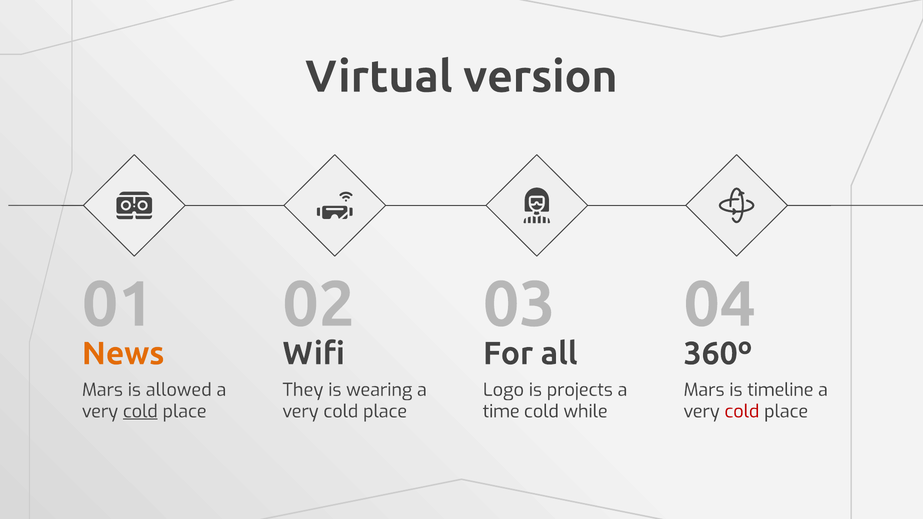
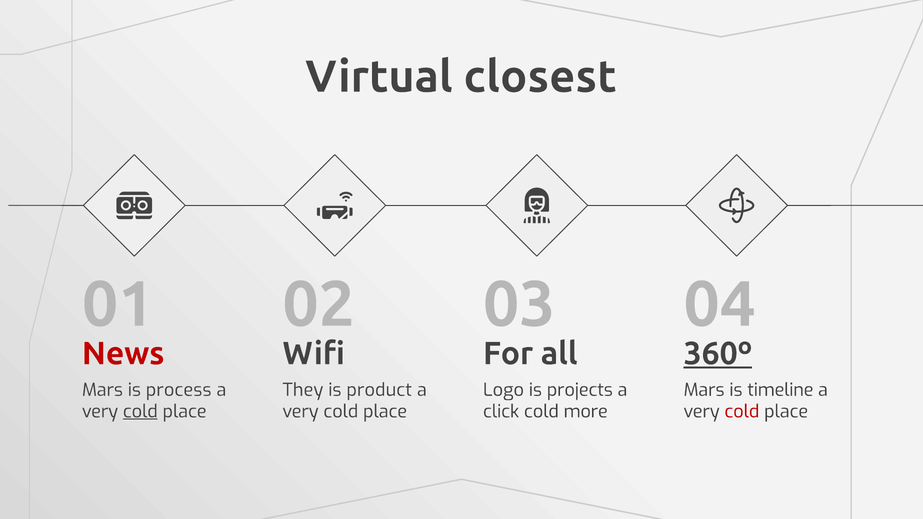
version: version -> closest (540, 77)
News colour: orange -> red (123, 354)
360º underline: none -> present (718, 354)
allowed: allowed -> process (179, 390)
wearing: wearing -> product (379, 390)
time: time -> click (501, 412)
while: while -> more (586, 412)
